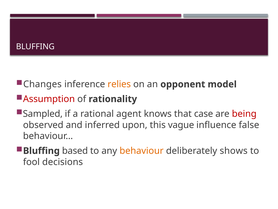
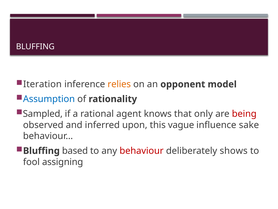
Changes: Changes -> Iteration (42, 84)
Assumption colour: red -> blue (49, 99)
case: case -> only (203, 114)
false: false -> sake (249, 125)
behaviour colour: orange -> red (142, 150)
decisions: decisions -> assigning (63, 162)
